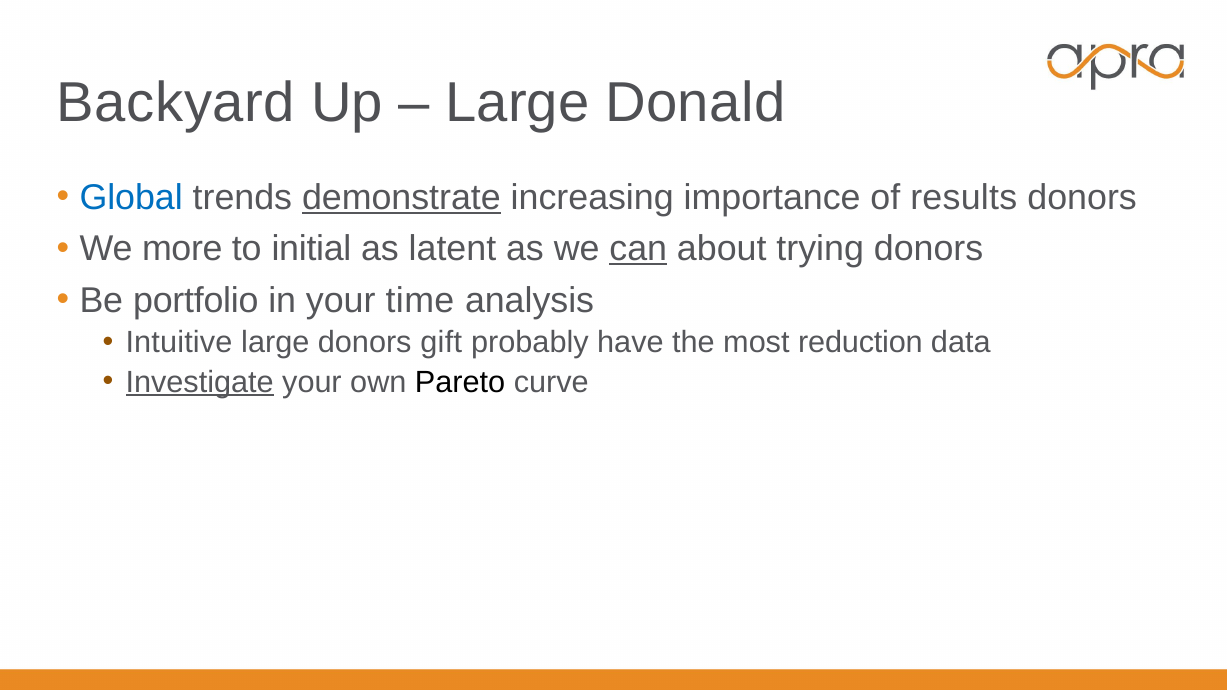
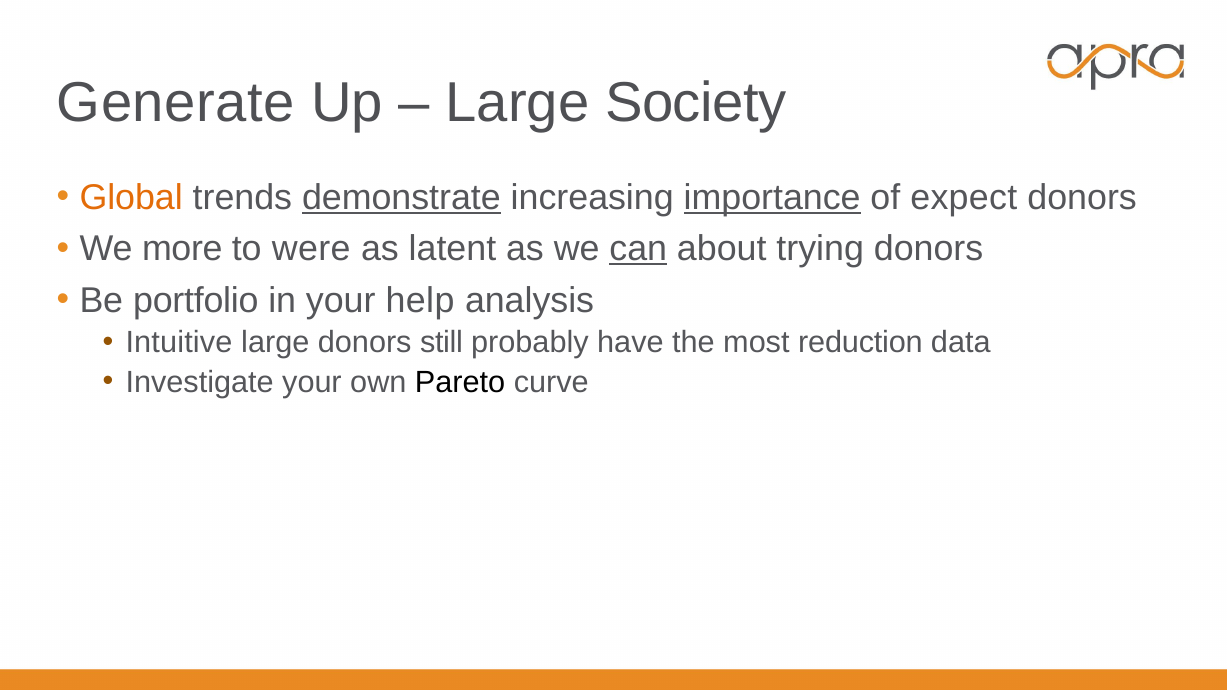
Backyard: Backyard -> Generate (176, 103)
Donald: Donald -> Society (696, 103)
Global colour: blue -> orange (131, 197)
importance underline: none -> present (772, 197)
results: results -> expect (964, 197)
initial: initial -> were (311, 249)
time: time -> help (420, 300)
gift: gift -> still (442, 343)
Investigate underline: present -> none (200, 382)
